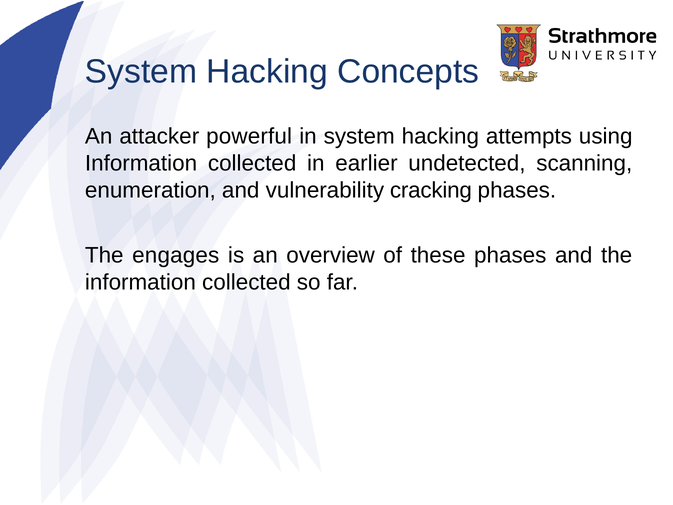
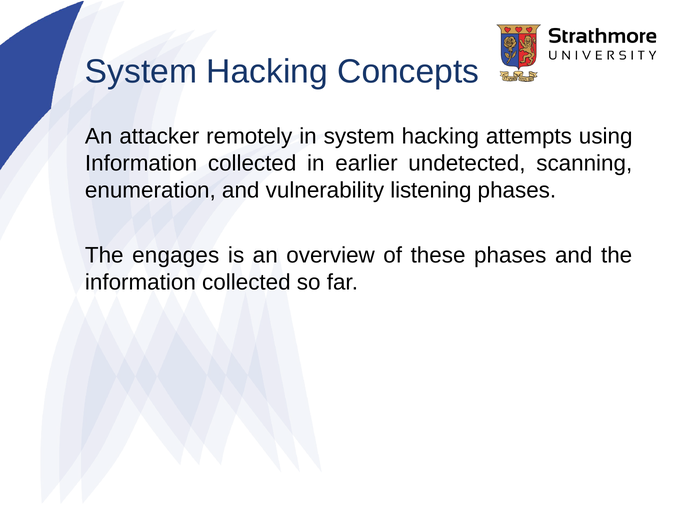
powerful: powerful -> remotely (249, 136)
cracking: cracking -> listening (431, 190)
